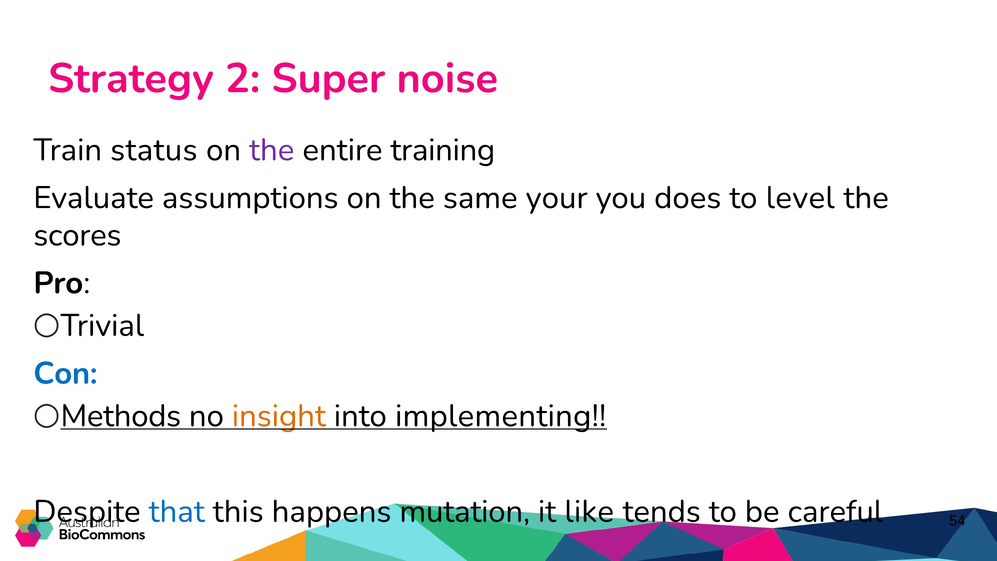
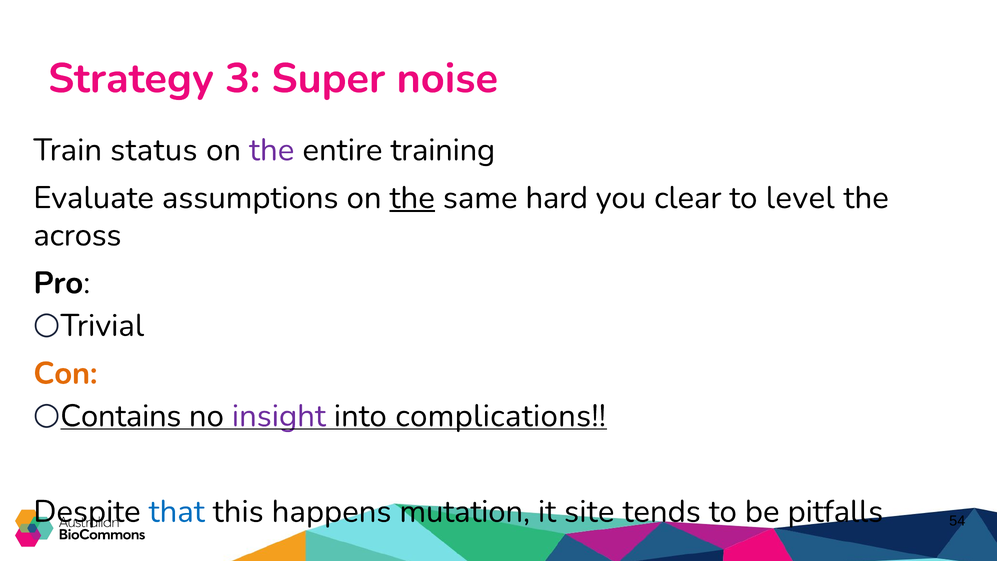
2: 2 -> 3 (243, 78)
the underline: none -> present (412, 198)
your: your -> hard (557, 198)
does: does -> clear (688, 198)
scores: scores -> across (77, 235)
Con colour: blue -> orange (65, 373)
Methods: Methods -> Contains (121, 416)
insight colour: orange -> purple (279, 416)
implementing: implementing -> complications (501, 416)
like: like -> site (589, 511)
careful: careful -> pitfalls (835, 511)
